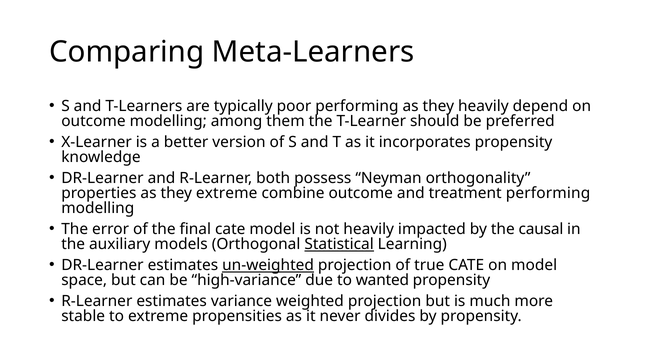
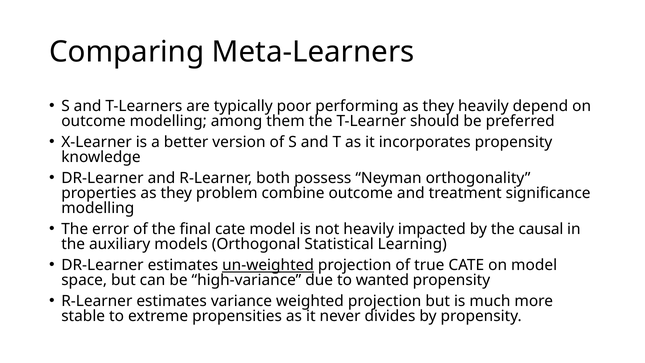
they extreme: extreme -> problem (227, 193)
treatment performing: performing -> significance (548, 193)
Statistical underline: present -> none (339, 244)
